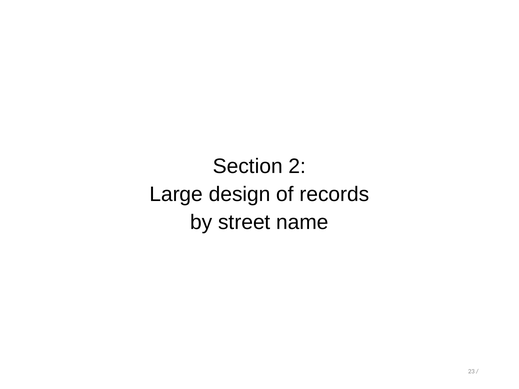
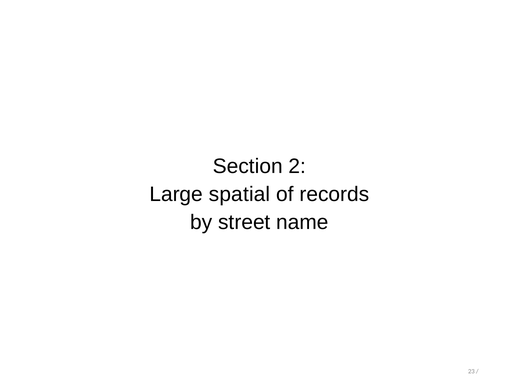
design: design -> spatial (240, 194)
